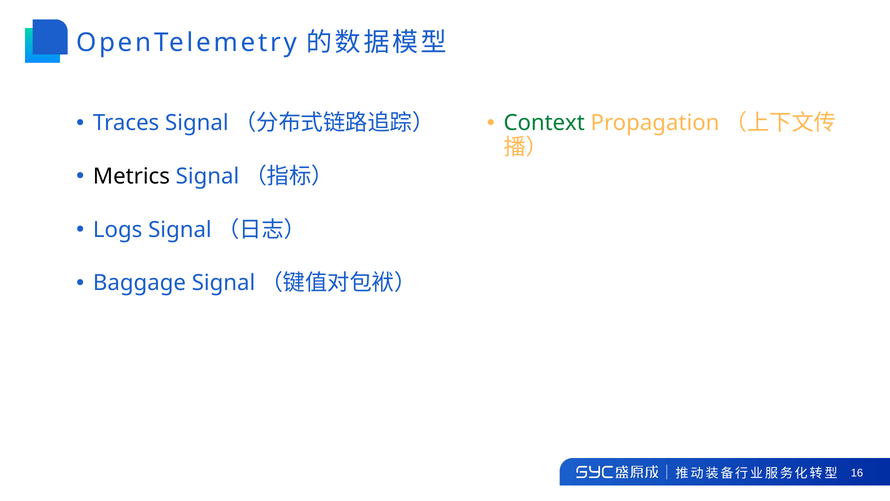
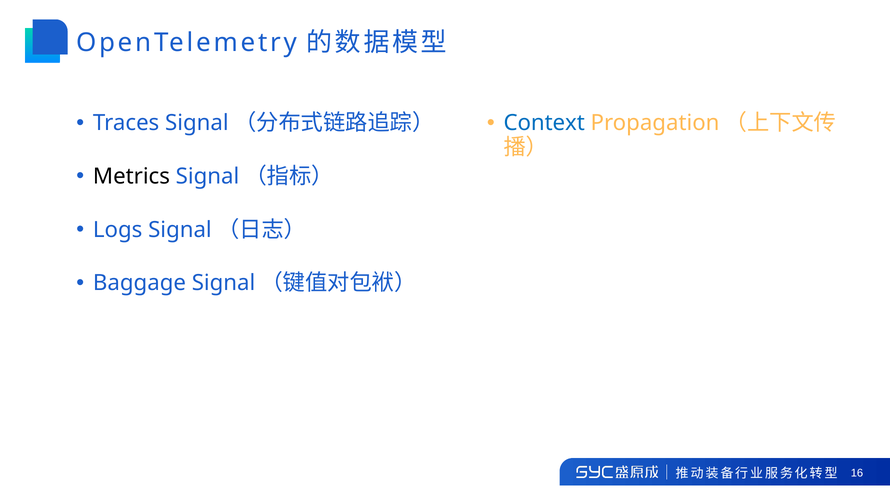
Context colour: green -> blue (544, 123)
